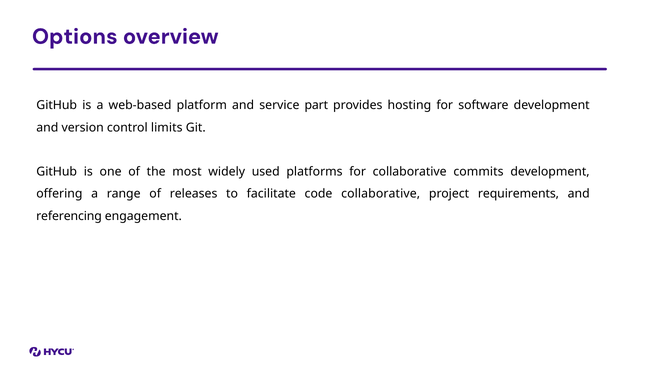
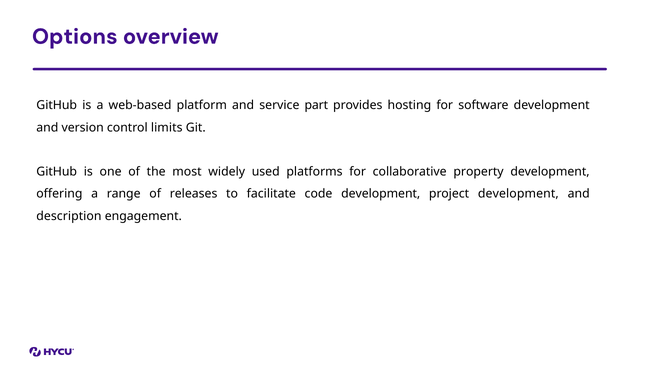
commits: commits -> property (479, 172)
code collaborative: collaborative -> development (381, 194)
project requirements: requirements -> development (518, 194)
referencing: referencing -> description (69, 216)
